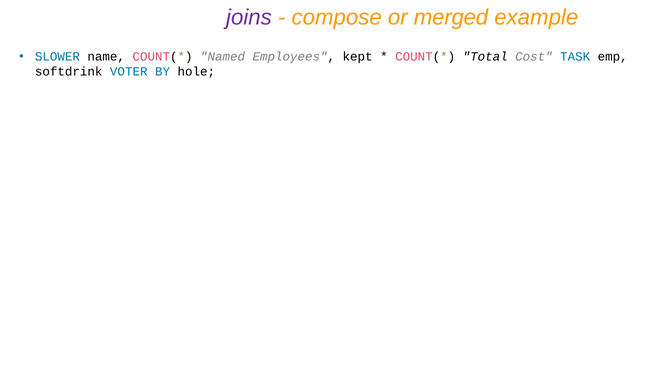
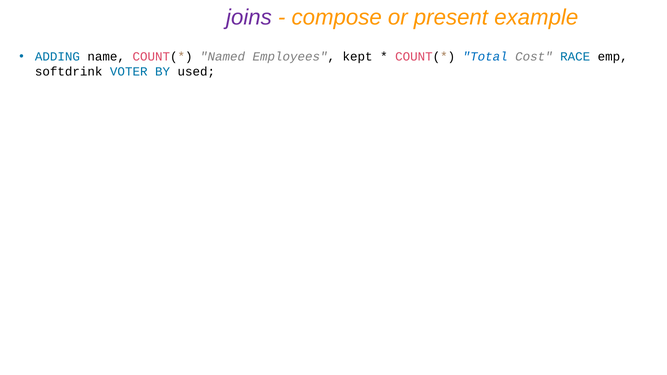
merged: merged -> present (451, 17)
SLOWER: SLOWER -> ADDING (57, 57)
Total colour: black -> blue (485, 57)
TASK: TASK -> RACE (575, 57)
hole: hole -> used (196, 72)
